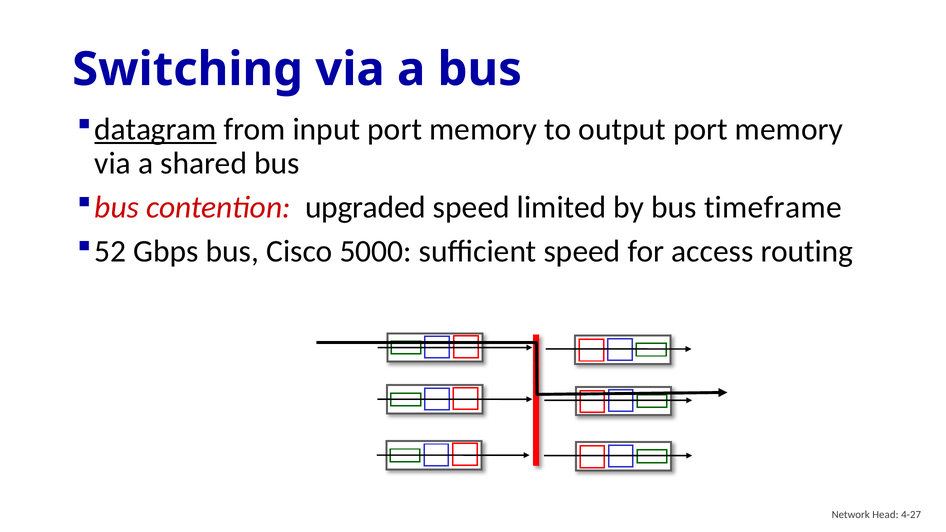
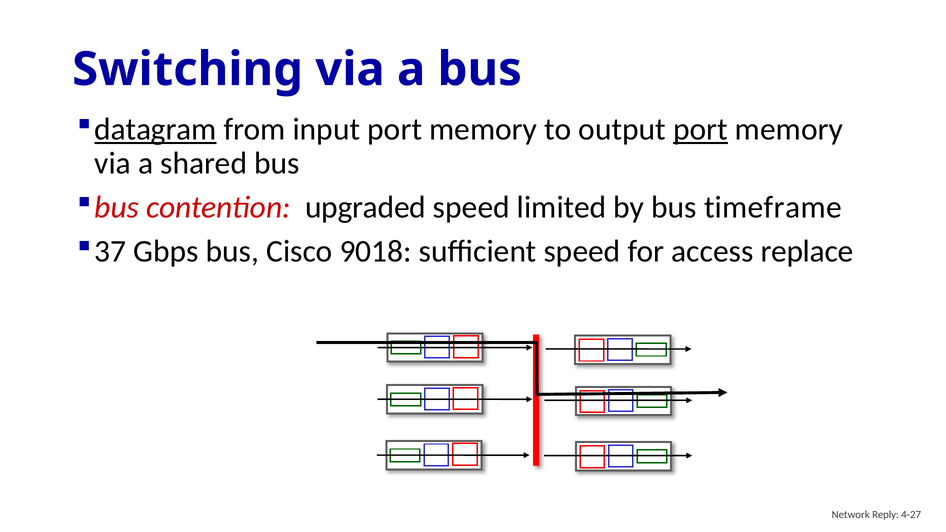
port underline: none -> present (700, 129)
52: 52 -> 37 (110, 251)
5000: 5000 -> 9018 (376, 251)
routing: routing -> replace (807, 251)
Head: Head -> Reply (886, 515)
